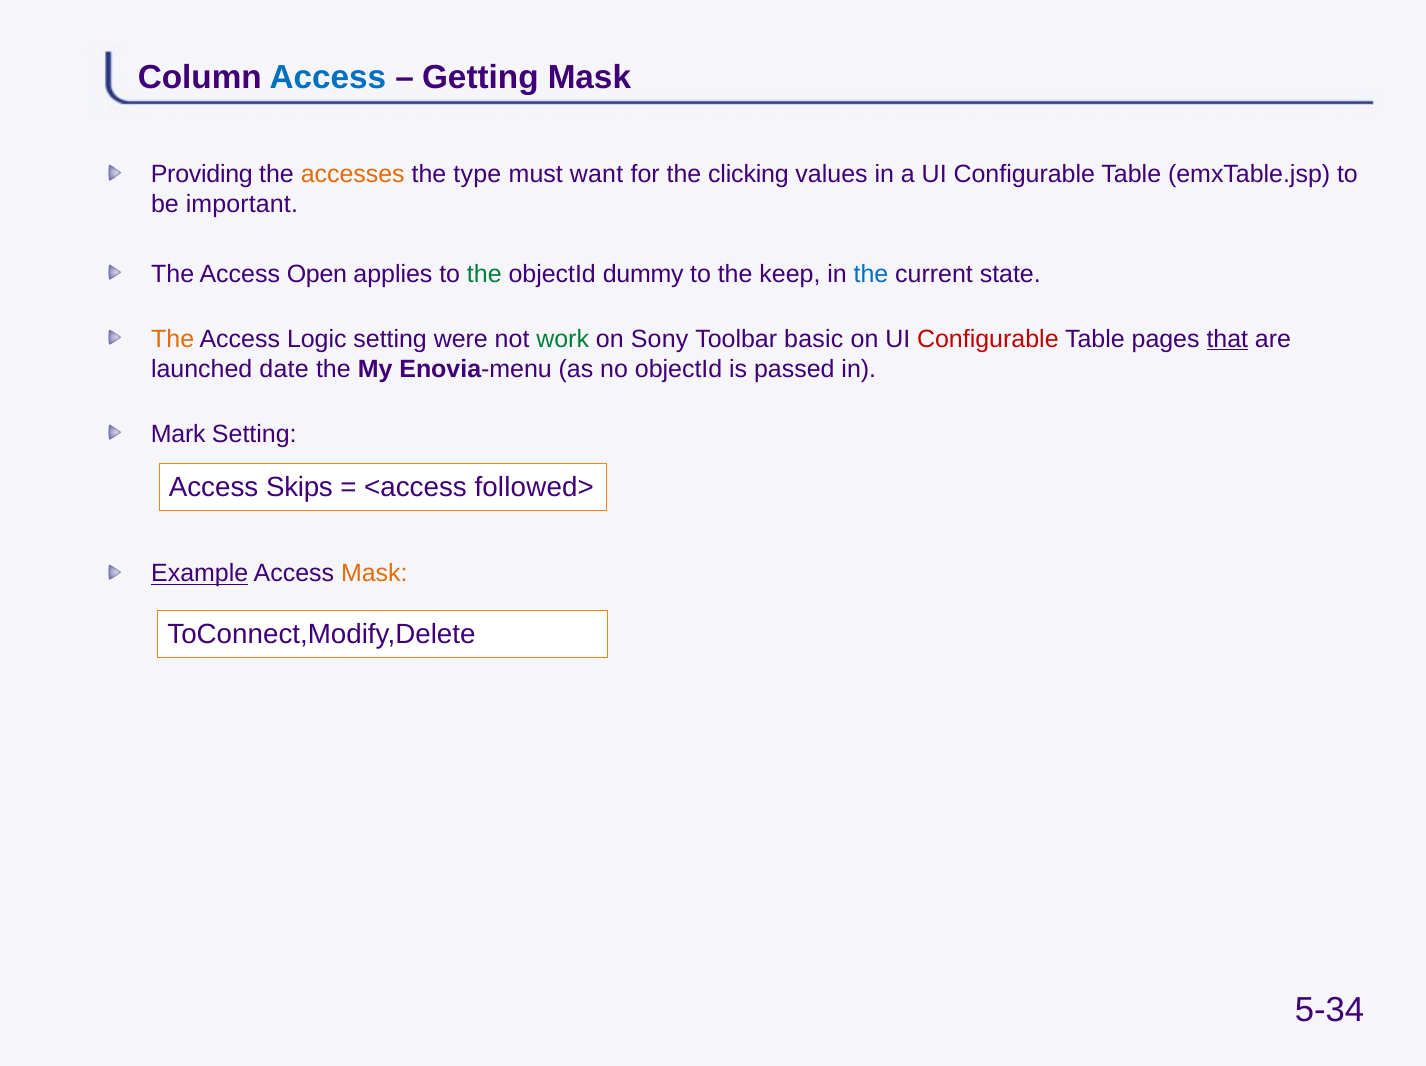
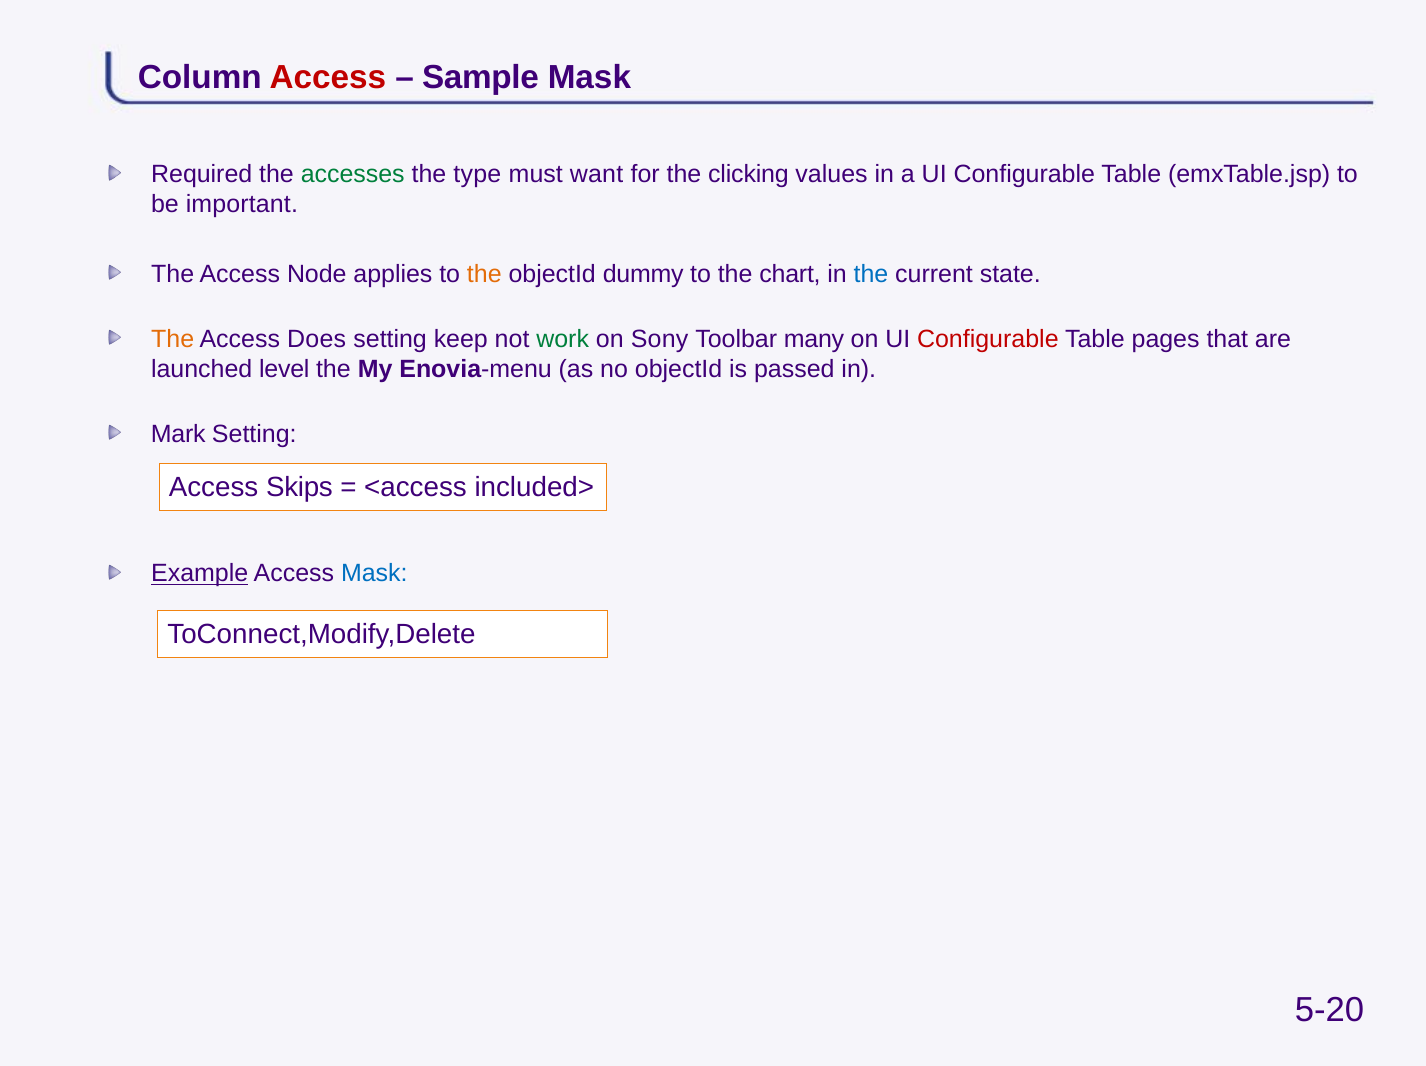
Access colour: blue -> red (328, 78)
Getting: Getting -> Sample (480, 78)
Providing: Providing -> Required (202, 174)
accesses colour: orange -> green (353, 174)
Open: Open -> Node (317, 274)
the colour: green -> orange (484, 274)
keep: keep -> chart (790, 274)
Logic: Logic -> Does (317, 339)
were: were -> keep (461, 339)
basic: basic -> many (814, 339)
that underline: present -> none (1227, 339)
date: date -> level (284, 369)
followed>: followed> -> included> (534, 487)
Mask colour: orange -> blue (374, 573)
5-34: 5-34 -> 5-20 (1329, 1009)
